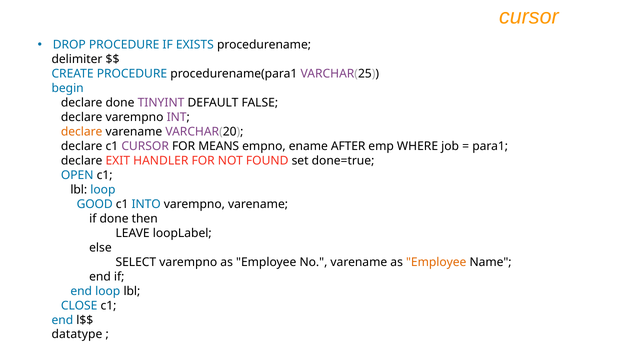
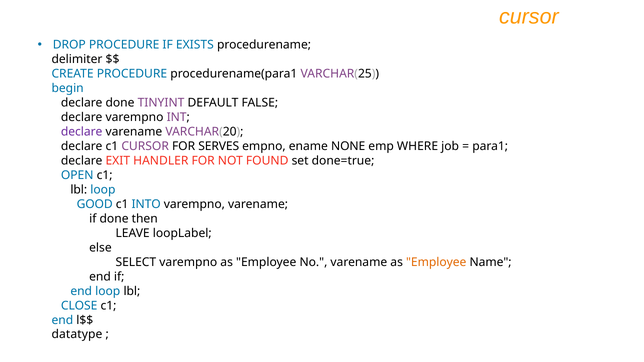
declare colour: orange -> purple (82, 132)
MEANS: MEANS -> SERVES (219, 146)
AFTER: AFTER -> NONE (348, 146)
